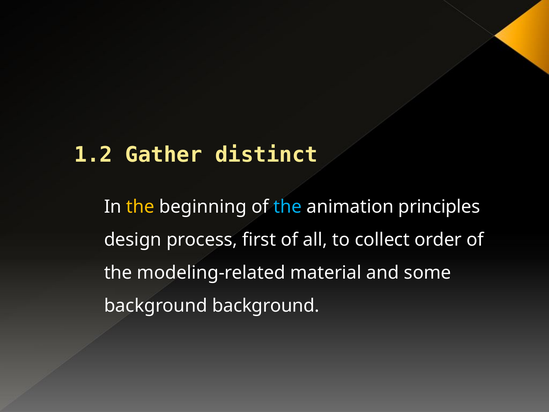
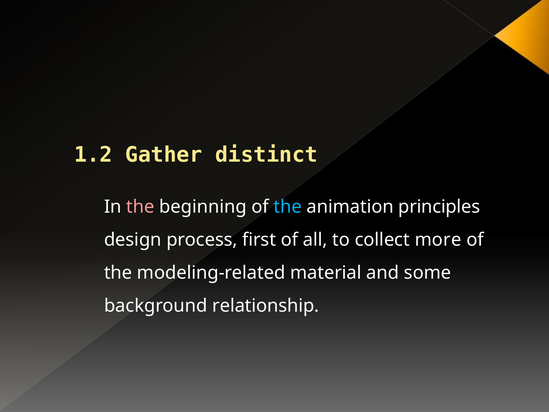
the colour: yellow -> pink (140, 207)
order: order -> more (438, 240)
background background: background -> relationship (266, 305)
